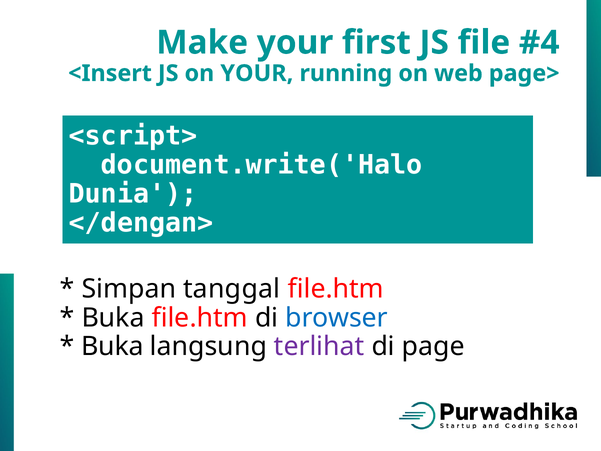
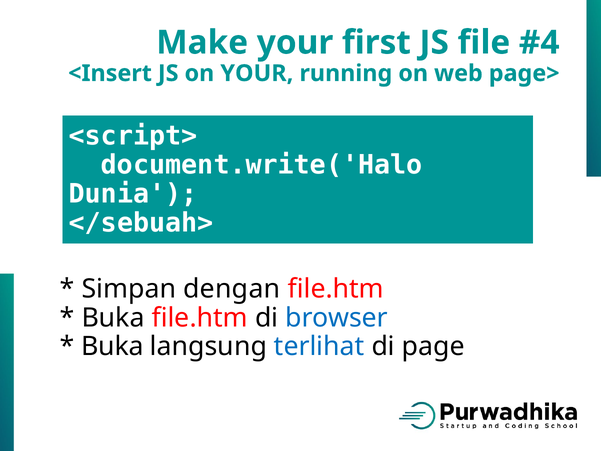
</dengan>: </dengan> -> </sebuah> (141, 223)
tanggal: tanggal -> dengan (232, 289)
terlihat colour: purple -> blue (319, 346)
